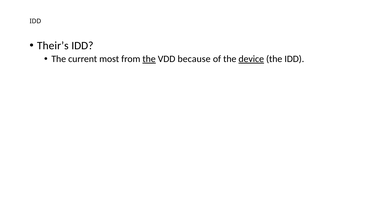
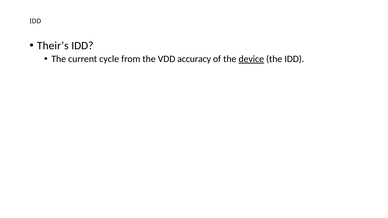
most: most -> cycle (109, 59)
the underline: present -> none (149, 59)
because: because -> accuracy (194, 59)
